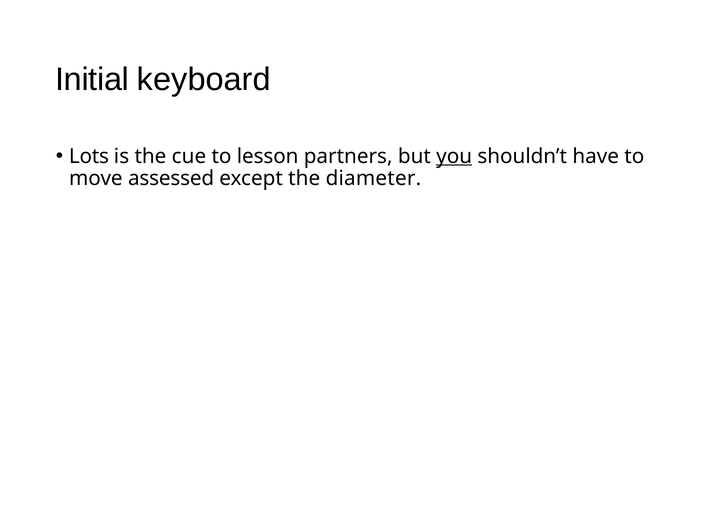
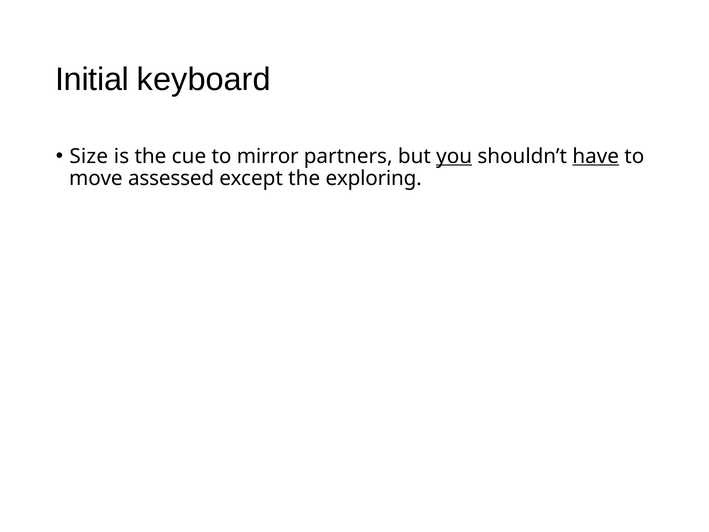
Lots: Lots -> Size (89, 156)
lesson: lesson -> mirror (268, 156)
have underline: none -> present (596, 156)
diameter: diameter -> exploring (374, 178)
